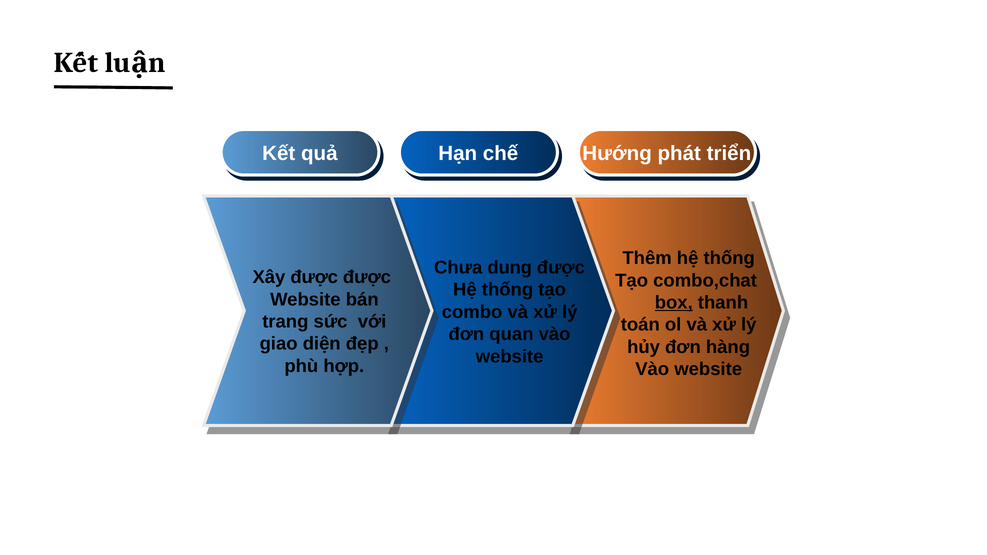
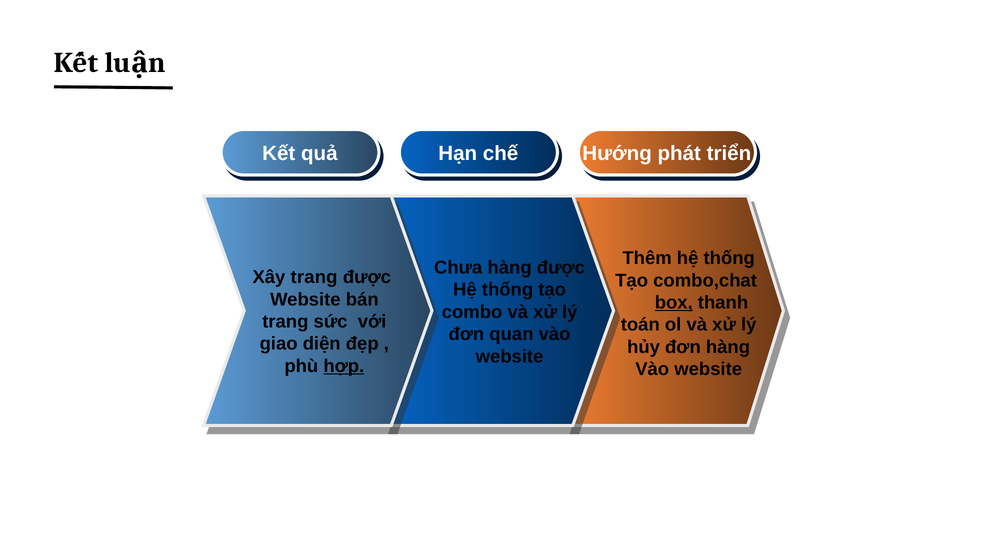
Chưa dung: dung -> hàng (510, 268)
Xây được: được -> trang (314, 277)
hợp underline: none -> present (344, 366)
